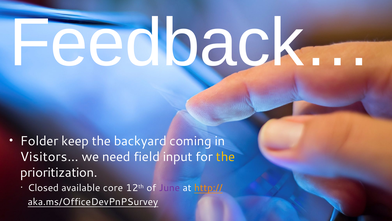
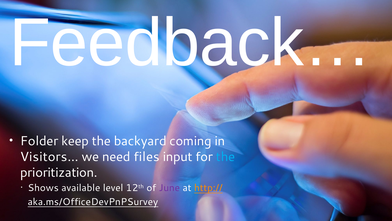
field: field -> files (147, 156)
the colour: yellow -> light blue (226, 156)
Closed: Closed -> Shows (43, 188)
core: core -> level (113, 188)
